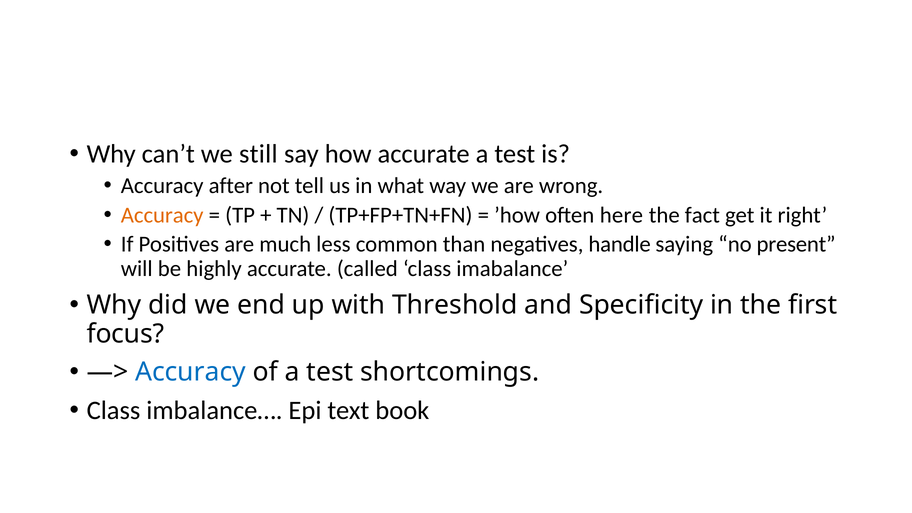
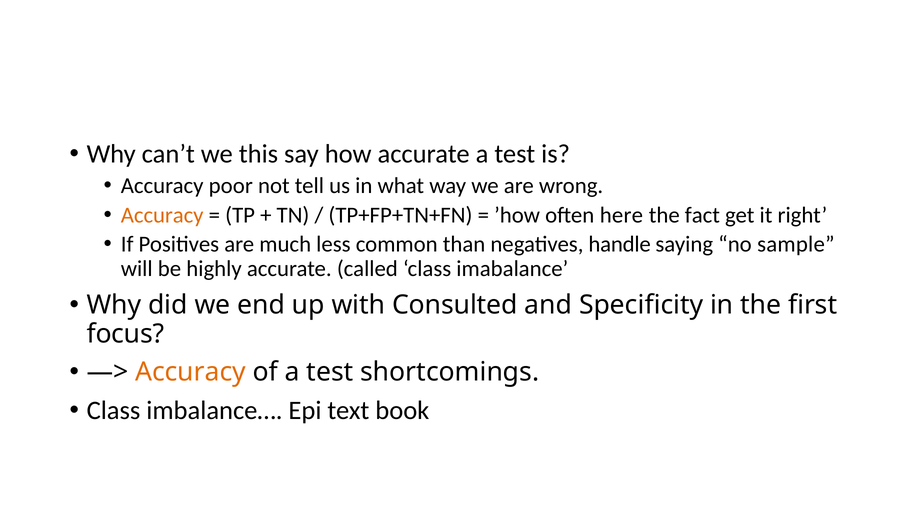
still: still -> this (258, 154)
after: after -> poor (231, 186)
present: present -> sample (796, 244)
Threshold: Threshold -> Consulted (455, 305)
Accuracy colour: blue -> orange (191, 372)
